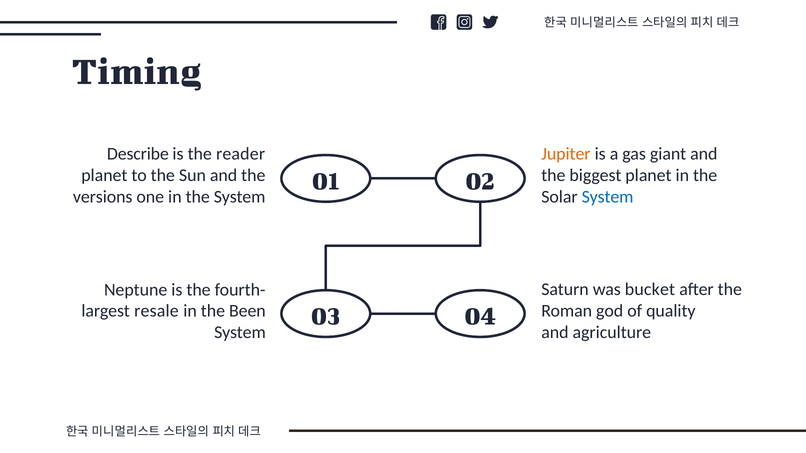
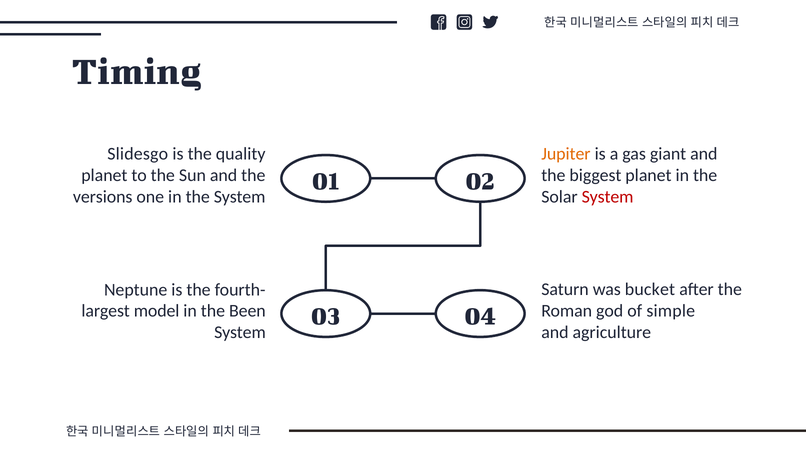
Describe: Describe -> Slidesgo (138, 154)
reader: reader -> quality (241, 154)
System colour: blue -> red (608, 197)
quality: quality -> simple (671, 311)
resale: resale -> model (157, 311)
